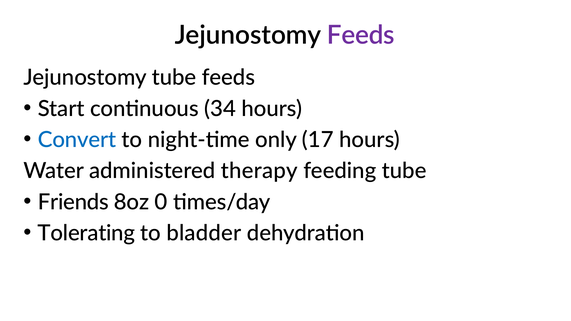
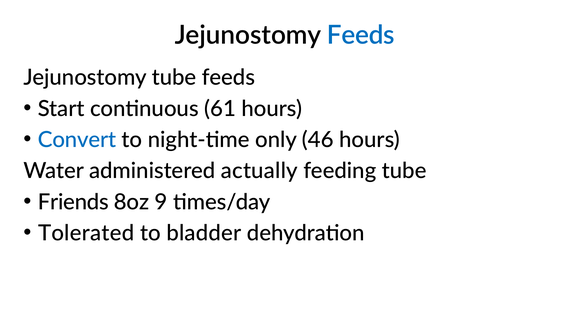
Feeds colour: purple -> blue (361, 35)
34: 34 -> 61 (220, 109)
17: 17 -> 46 (318, 140)
therapy: therapy -> actually (259, 171)
0: 0 -> 9 (161, 202)
Tolerating: Tolerating -> Tolerated (86, 233)
